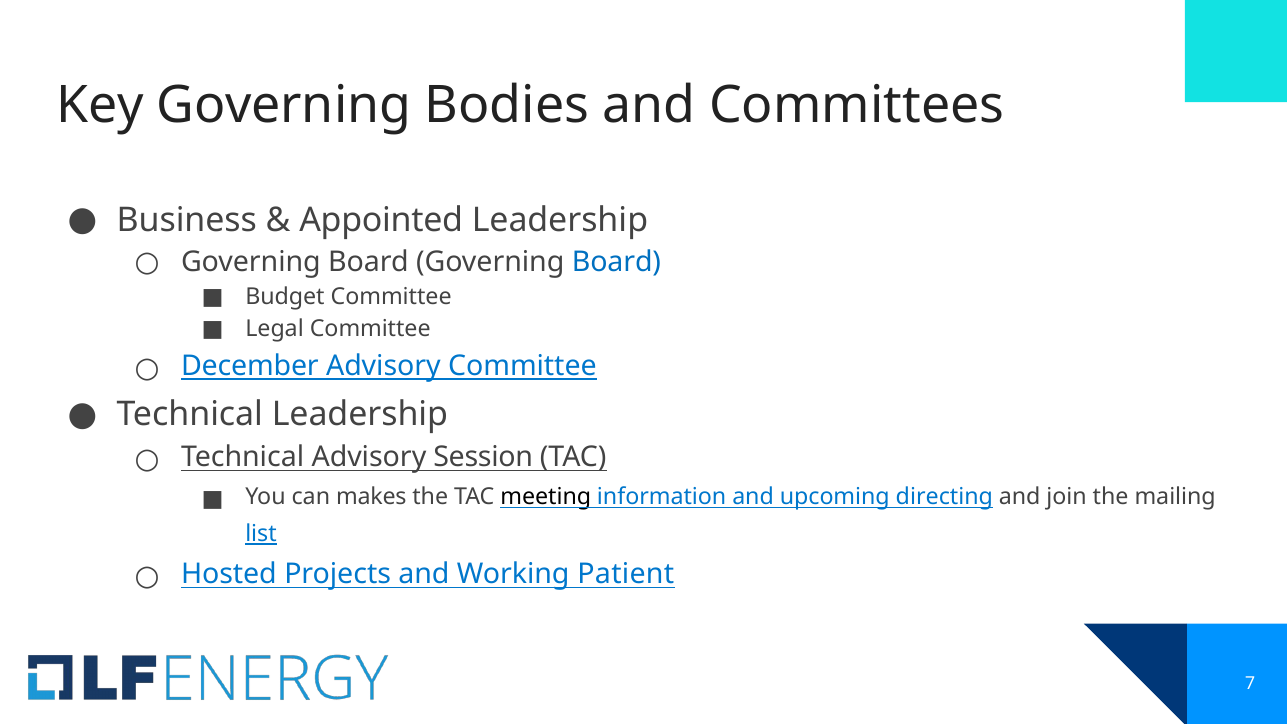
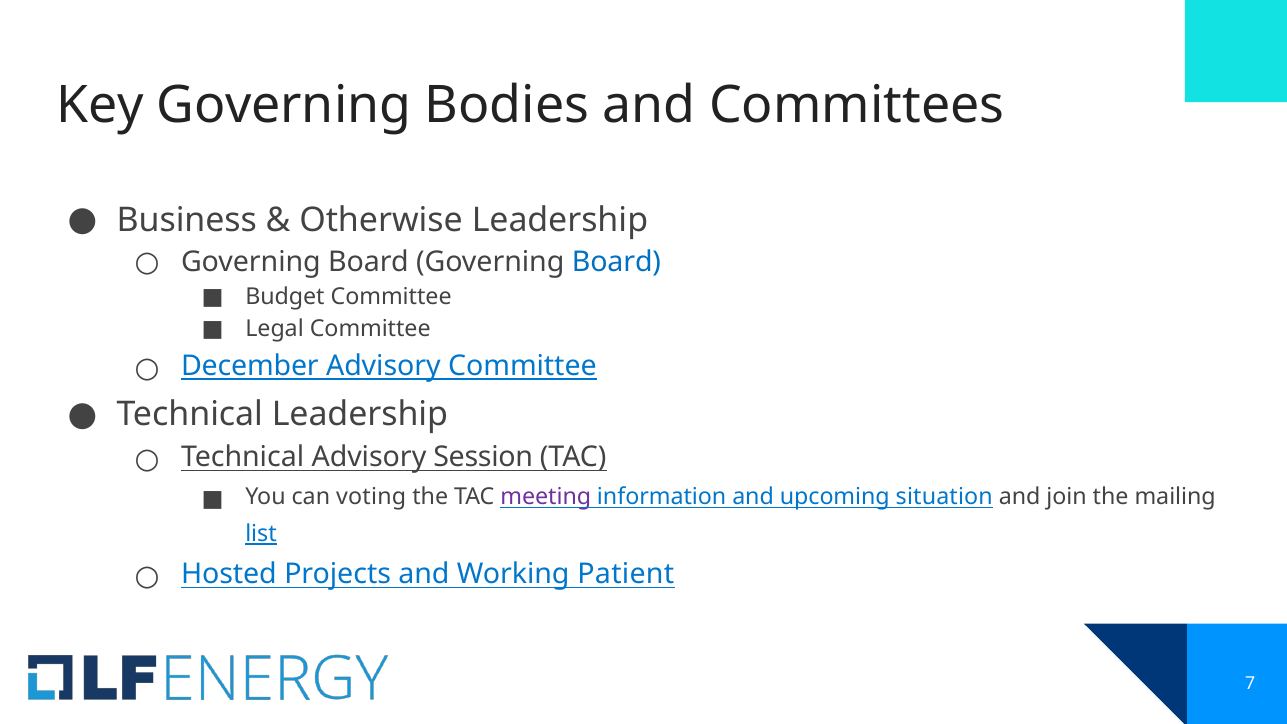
Appointed: Appointed -> Otherwise (381, 220)
makes: makes -> voting (371, 497)
meeting colour: black -> purple (546, 497)
directing: directing -> situation (944, 497)
